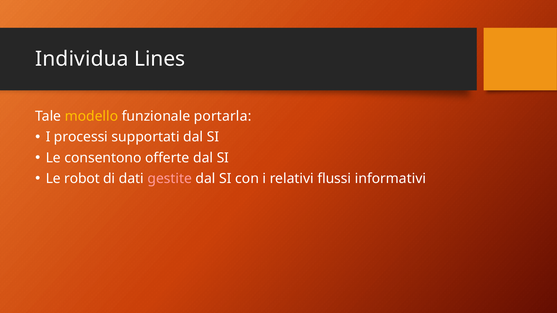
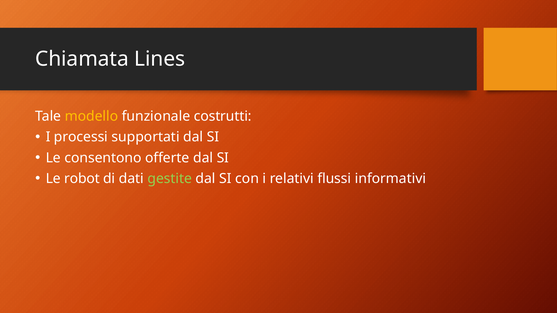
Individua: Individua -> Chiamata (82, 59)
portarla: portarla -> costrutti (223, 116)
gestite colour: pink -> light green (170, 179)
